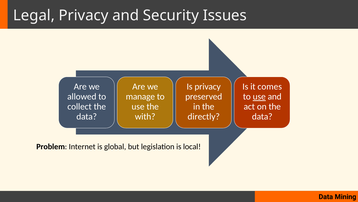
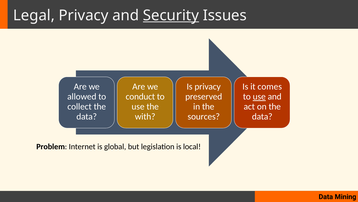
Security underline: none -> present (171, 15)
manage: manage -> conduct (140, 96)
directly: directly -> sources (204, 116)
